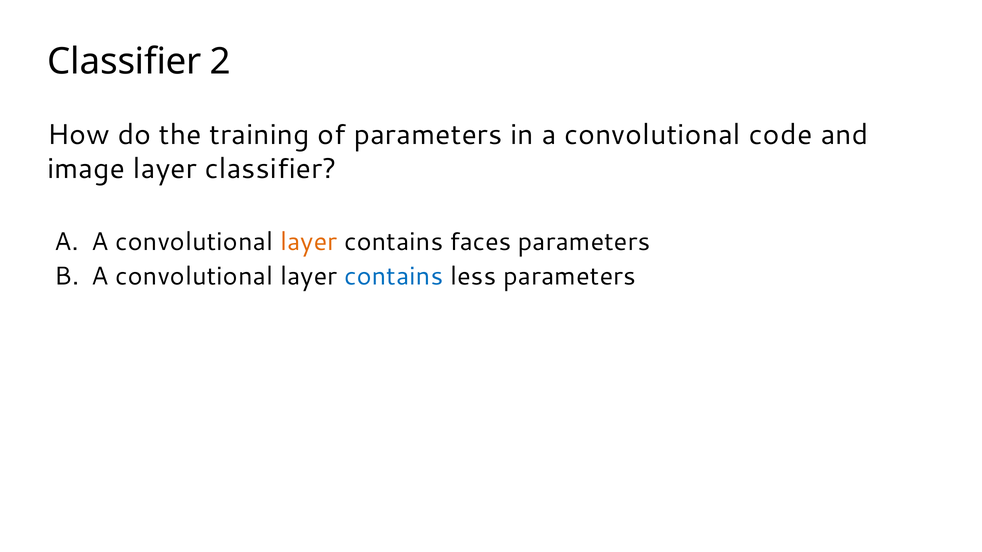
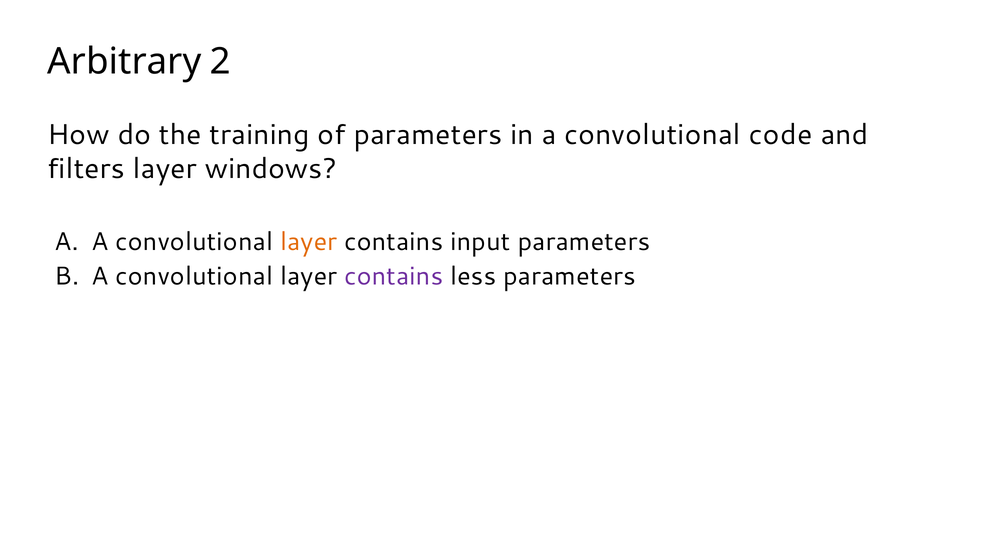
Classifier: Classifier -> Arbitrary (124, 61)
image: image -> filters (86, 169)
layer classifier: classifier -> windows (271, 169)
faces: faces -> input (480, 242)
contains colour: blue -> purple (394, 276)
